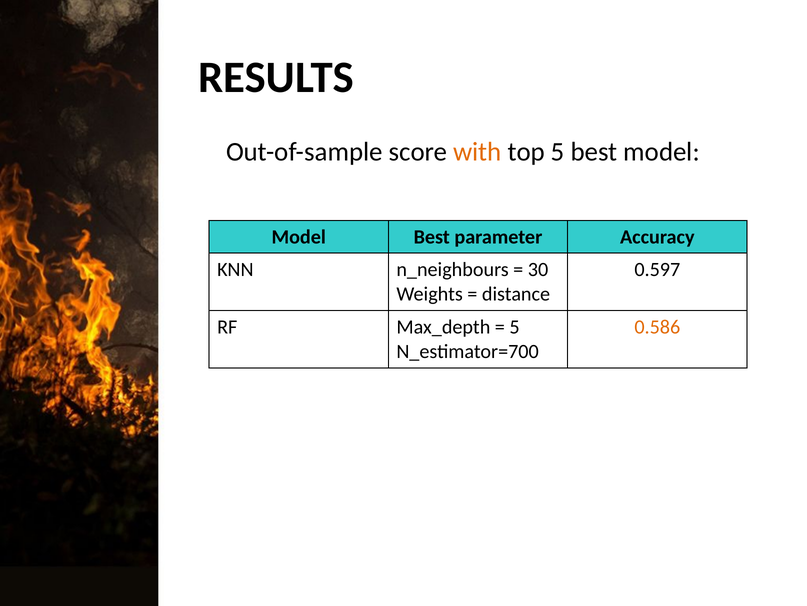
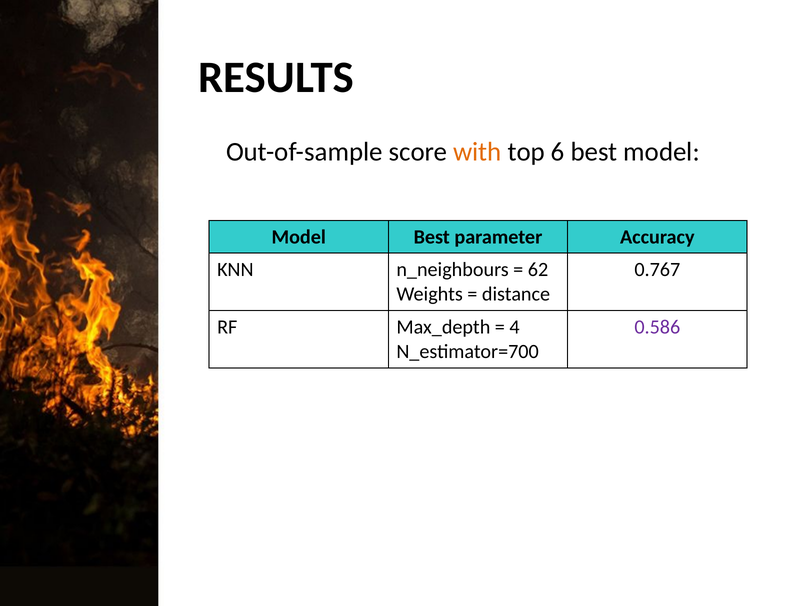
top 5: 5 -> 6 (558, 152)
30: 30 -> 62 (538, 269)
0.597: 0.597 -> 0.767 (657, 269)
5: 5 -> 4 (515, 327)
0.586 colour: orange -> purple (657, 327)
